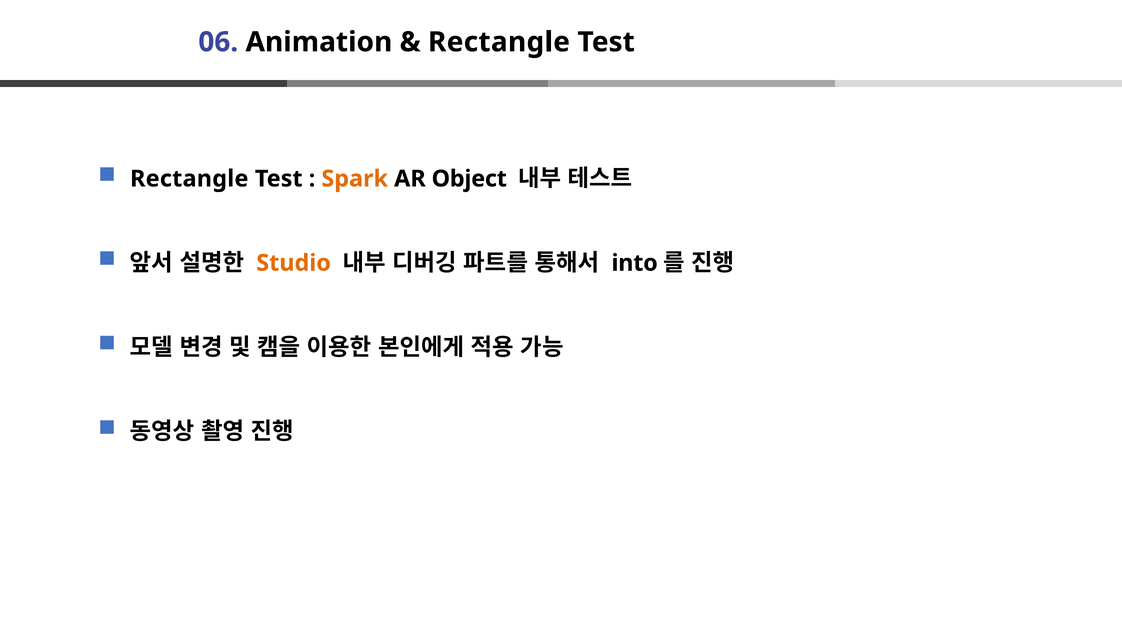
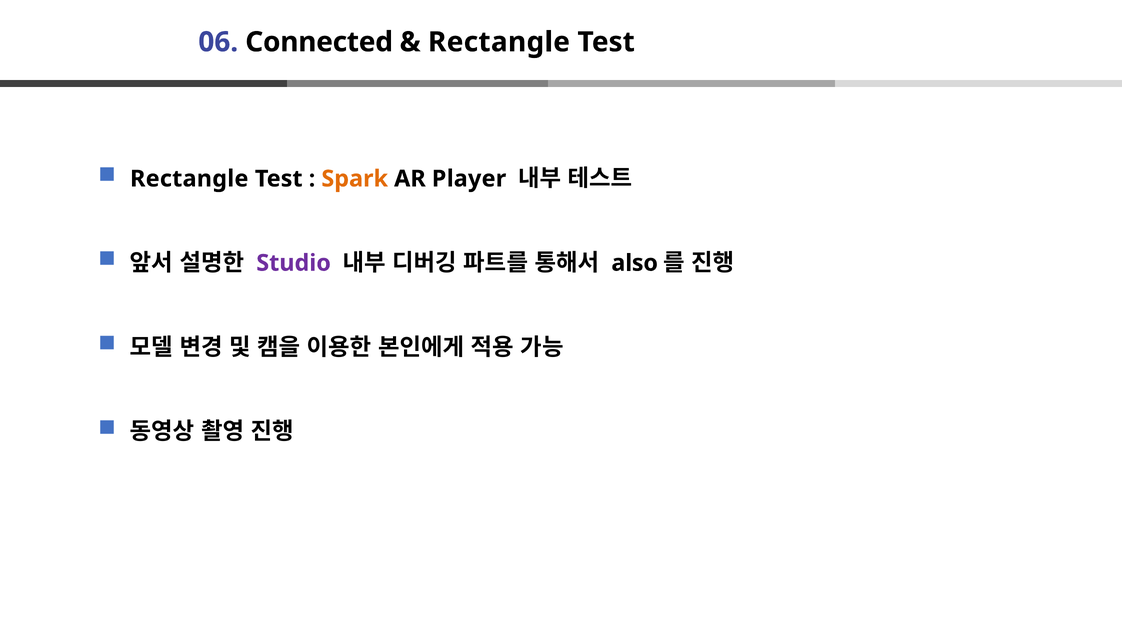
Animation: Animation -> Connected (319, 42)
Object: Object -> Player (469, 179)
Studio colour: orange -> purple (294, 263)
into: into -> also (635, 263)
